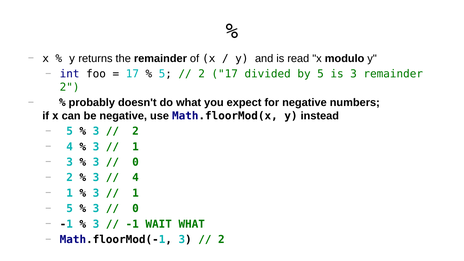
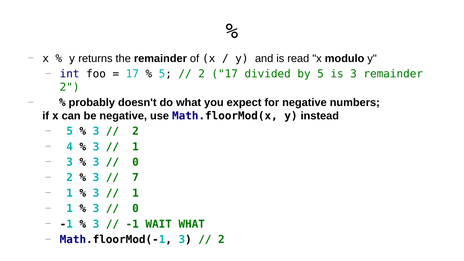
4: 4 -> 7 (136, 178)
5: 5 -> 1 (70, 209)
